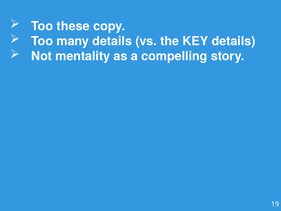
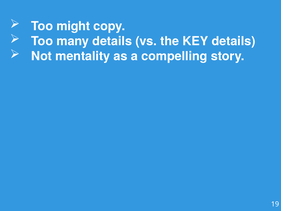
these: these -> might (73, 26)
